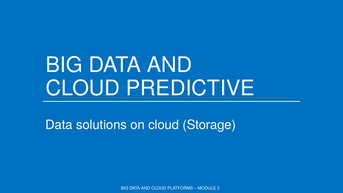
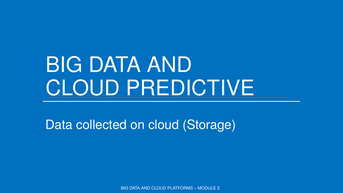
solutions: solutions -> collected (101, 125)
